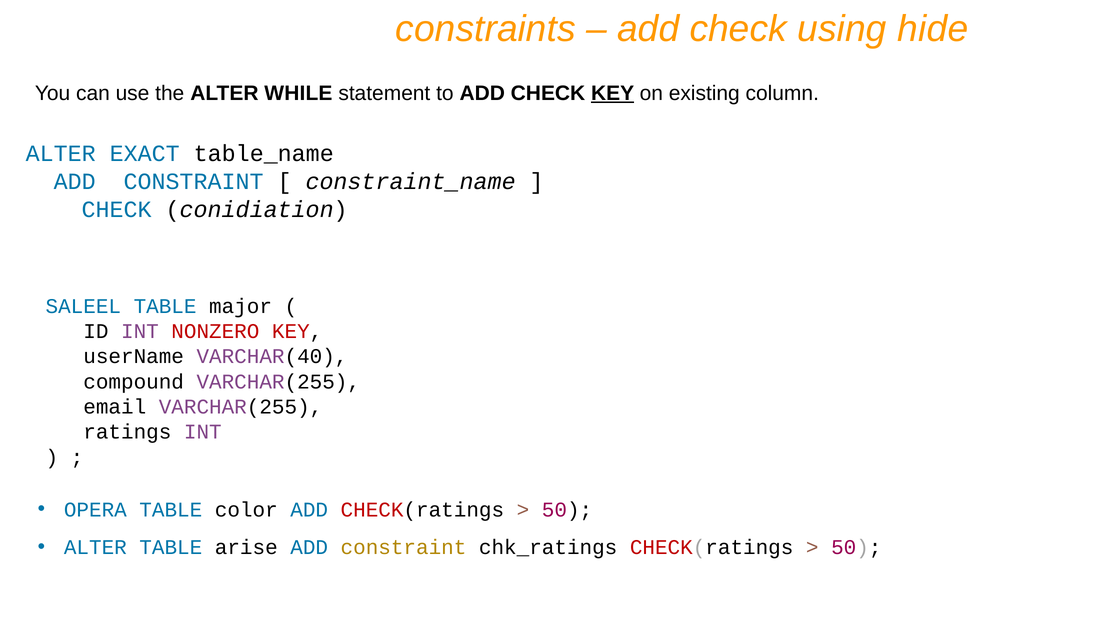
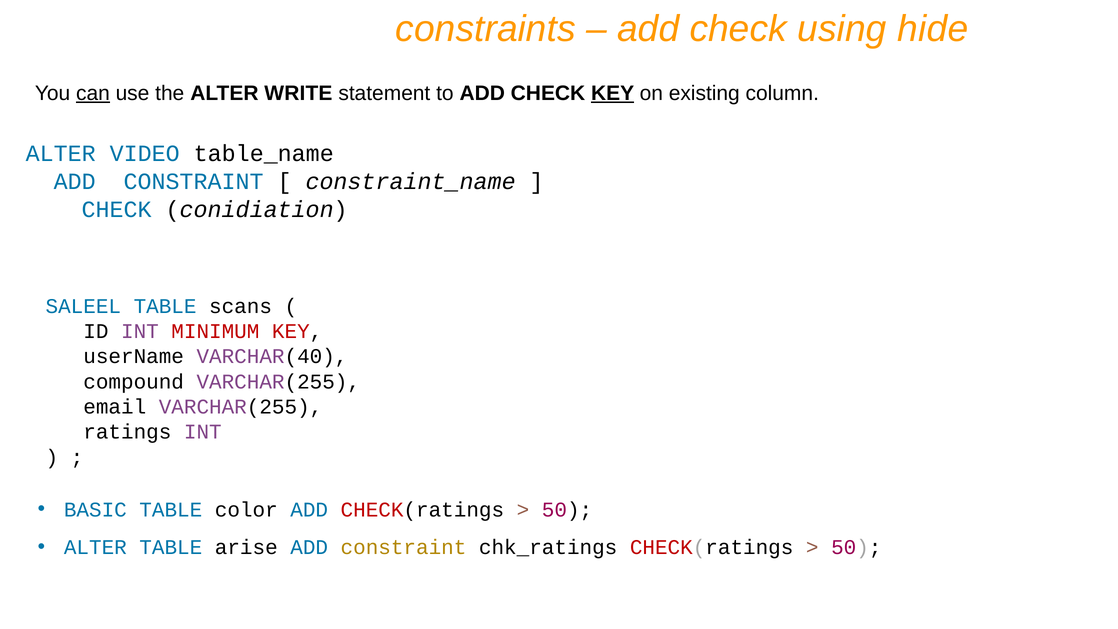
can underline: none -> present (93, 93)
WHILE: WHILE -> WRITE (298, 93)
EXACT: EXACT -> VIDEO (145, 153)
major: major -> scans (241, 306)
NONZERO: NONZERO -> MINIMUM (215, 331)
OPERA: OPERA -> BASIC (95, 510)
